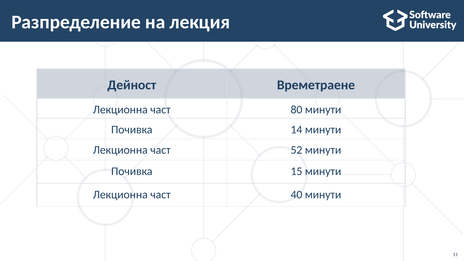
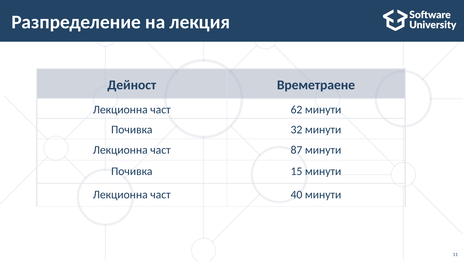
80: 80 -> 62 (296, 110)
14: 14 -> 32 (296, 130)
52: 52 -> 87 (296, 150)
